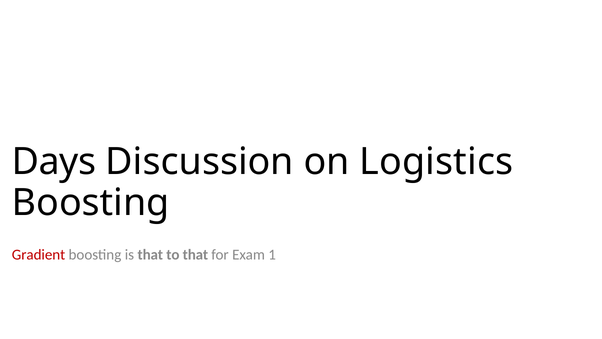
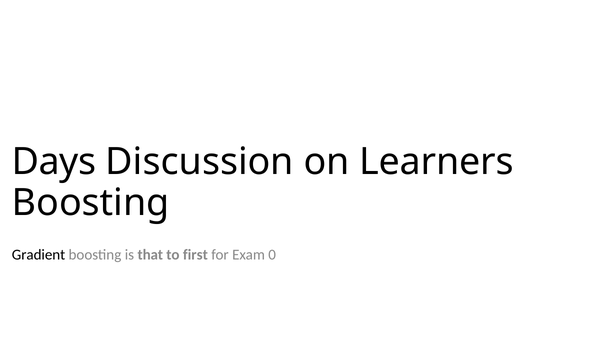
Logistics: Logistics -> Learners (436, 162)
Gradient colour: red -> black (39, 255)
to that: that -> first (195, 255)
1: 1 -> 0 (272, 255)
